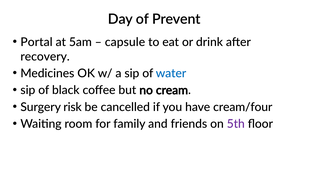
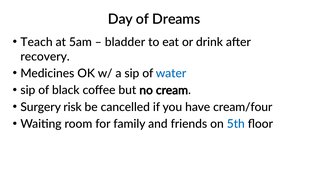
Prevent: Prevent -> Dreams (176, 19)
Portal: Portal -> Teach (37, 42)
capsule: capsule -> bladder (125, 42)
5th colour: purple -> blue (236, 124)
